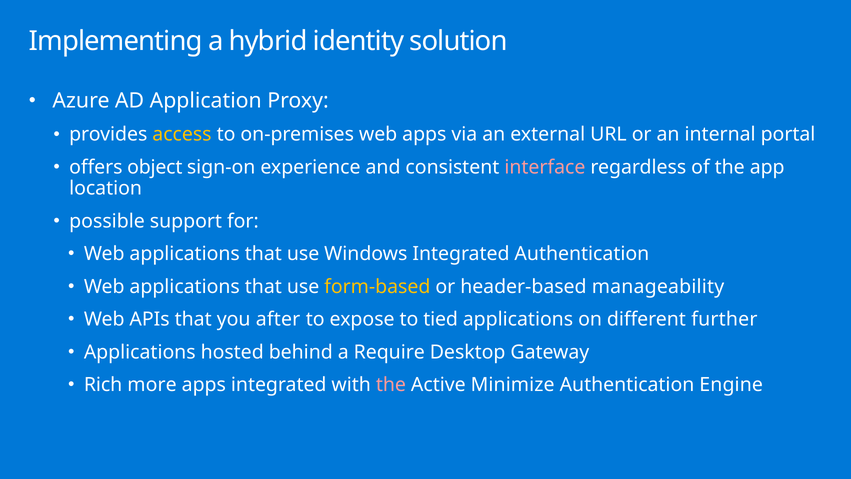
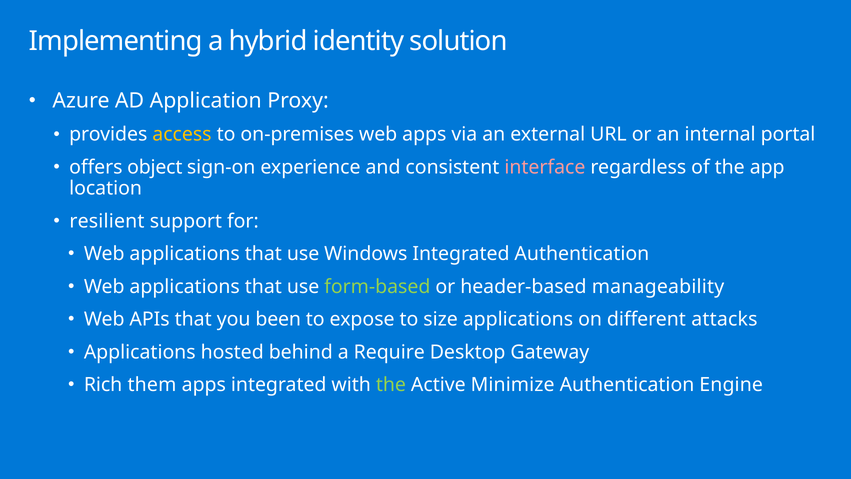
possible: possible -> resilient (107, 221)
form-based colour: yellow -> light green (377, 286)
after: after -> been (278, 319)
tied: tied -> size (441, 319)
further: further -> attacks (724, 319)
more: more -> them (152, 385)
the colour: pink -> light green (391, 385)
